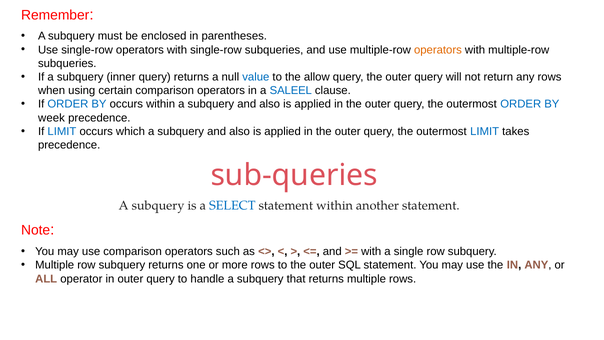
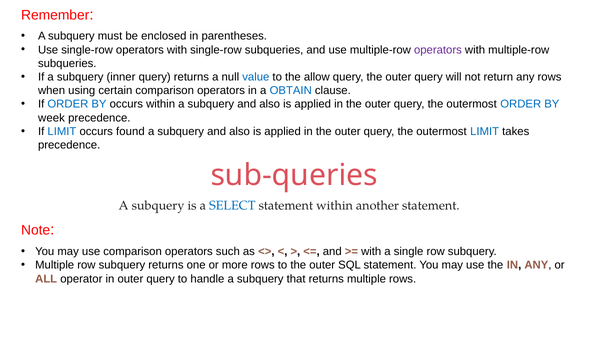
operators colour: orange -> purple (438, 50)
SALEEL: SALEEL -> OBTAIN (291, 91)
which: which -> found (130, 131)
